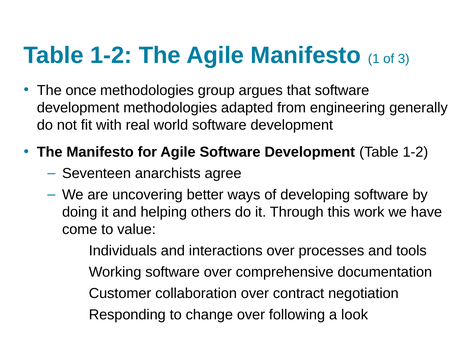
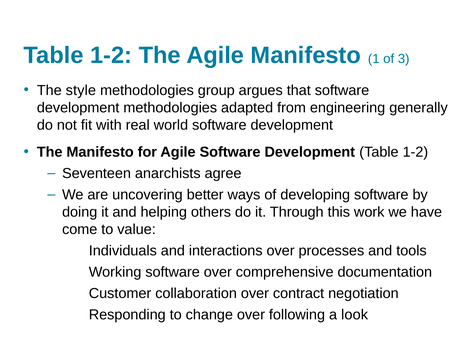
once: once -> style (81, 90)
